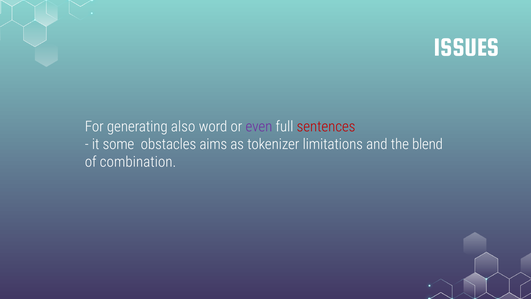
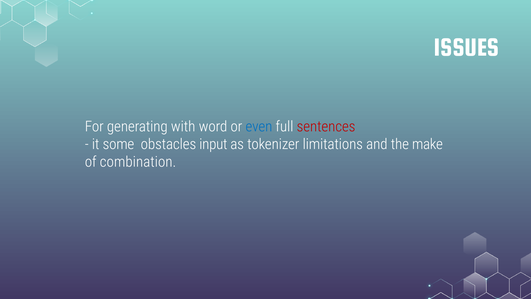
also: also -> with (183, 126)
even colour: purple -> blue (259, 126)
aims: aims -> input (213, 144)
blend: blend -> make (427, 144)
